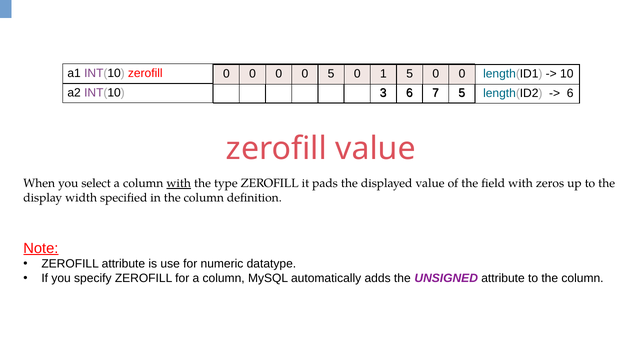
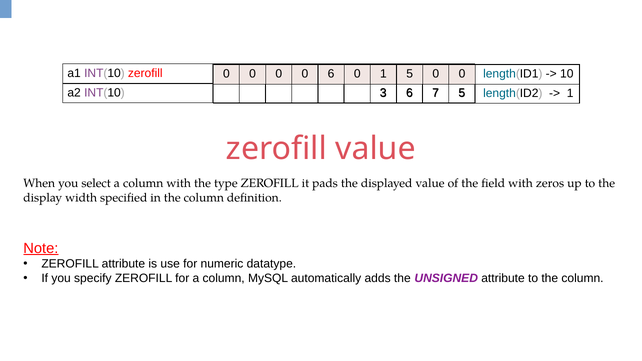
0 5: 5 -> 6 (331, 74)
6: 6 -> 1 (570, 93)
with underline: present -> none (179, 183)
